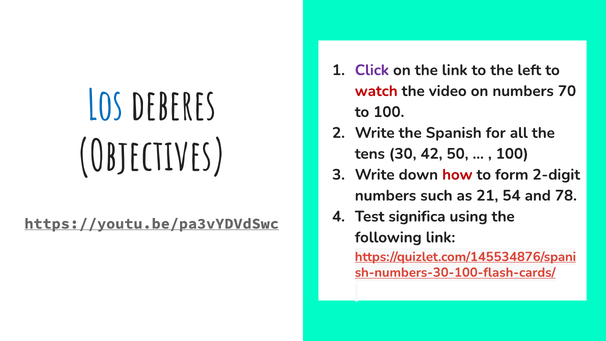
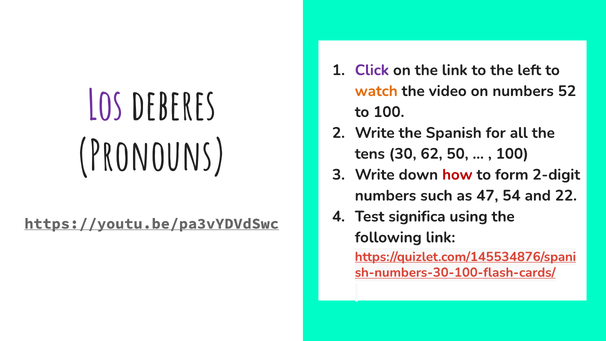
watch colour: red -> orange (376, 91)
70: 70 -> 52 (567, 91)
Los colour: blue -> purple (105, 106)
Objectives: Objectives -> Pronouns (151, 157)
42: 42 -> 62 (431, 154)
21: 21 -> 47 (487, 195)
78: 78 -> 22 (566, 195)
